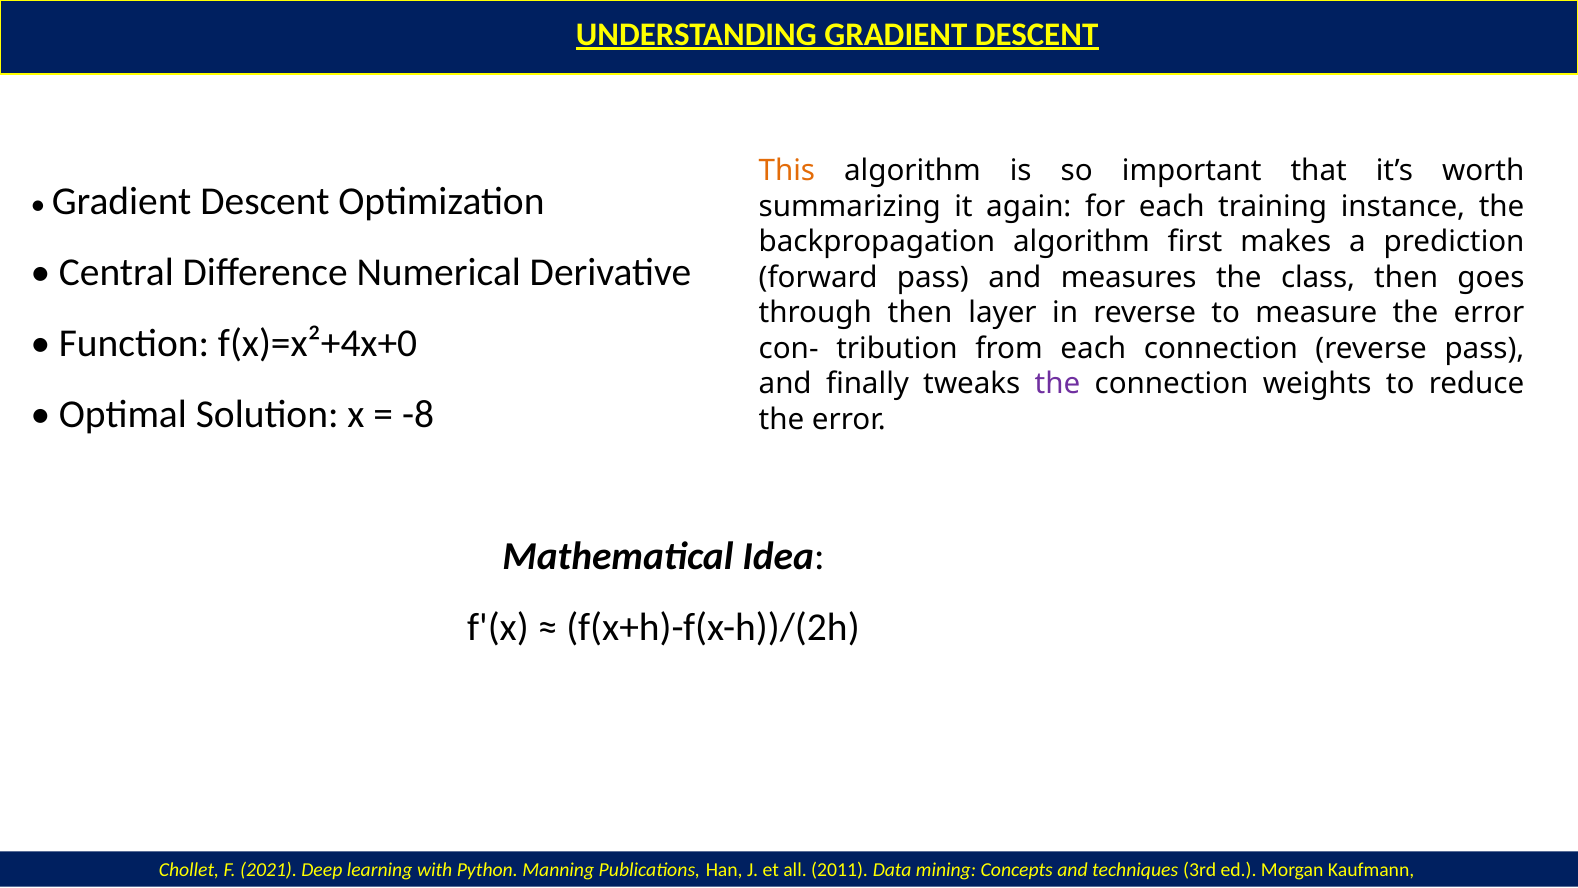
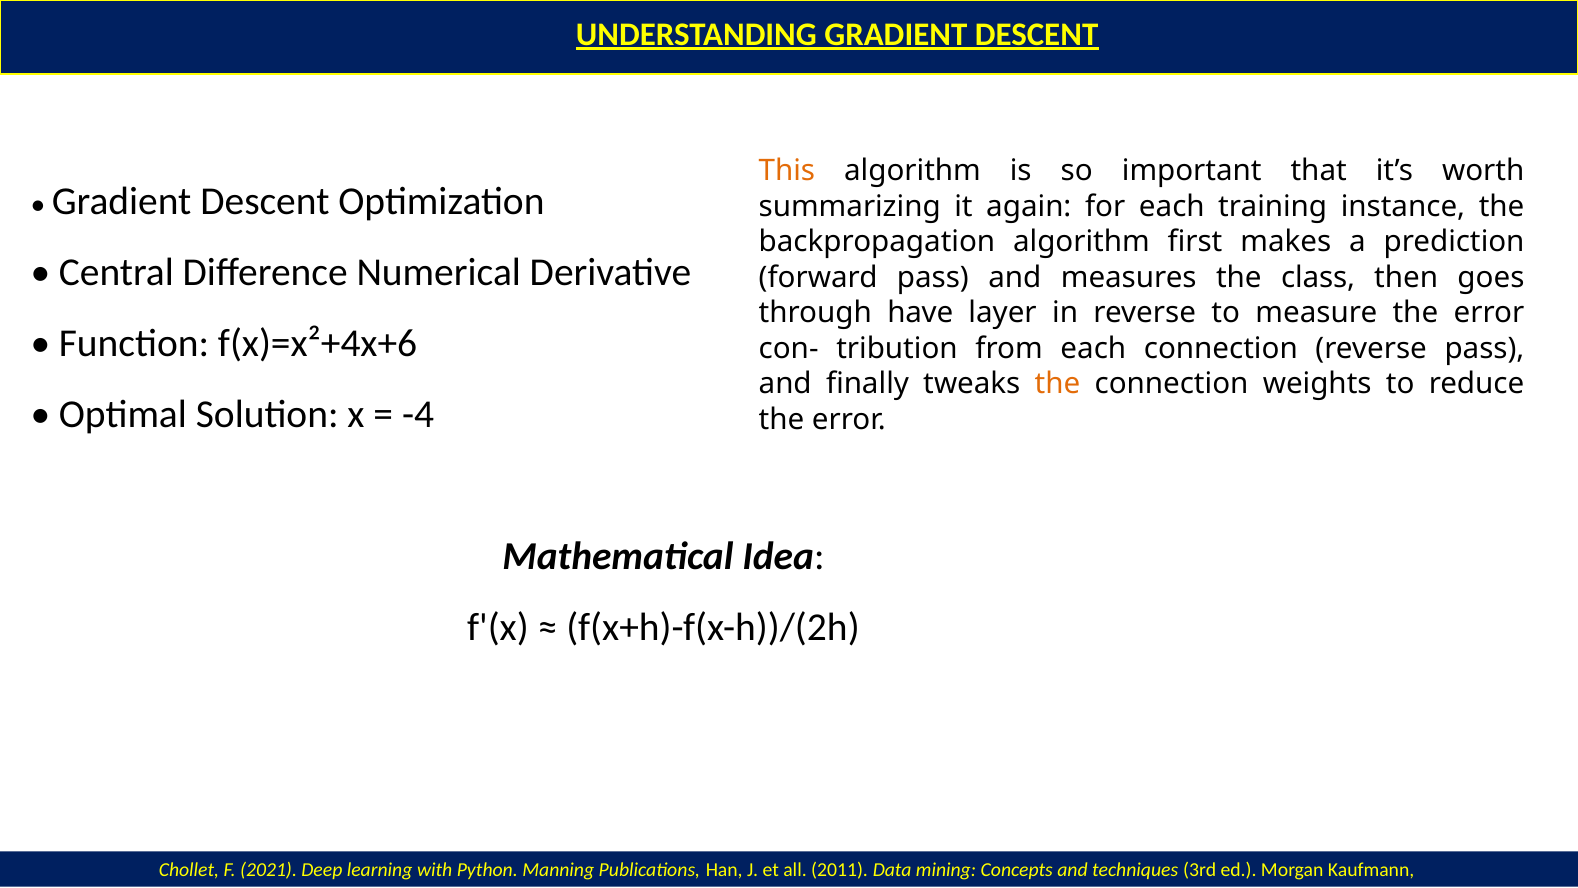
through then: then -> have (920, 313)
f(x)=x²+4x+0: f(x)=x²+4x+0 -> f(x)=x²+4x+6 (318, 343)
the colour: purple -> orange (1057, 384)
-8: -8 -> -4 (418, 414)
